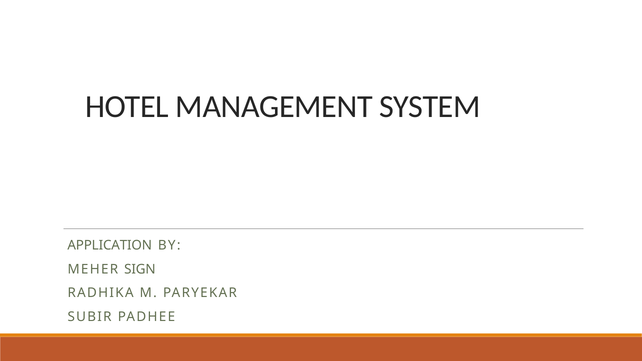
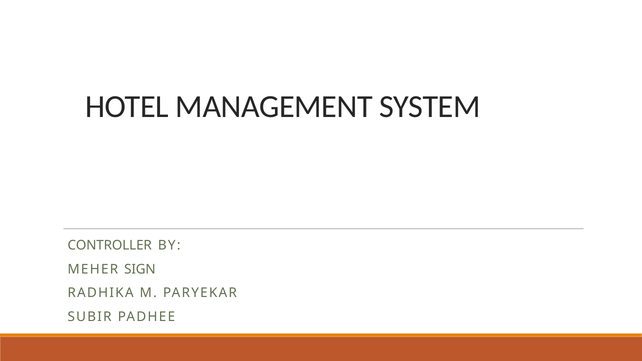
APPLICATION: APPLICATION -> CONTROLLER (110, 245)
